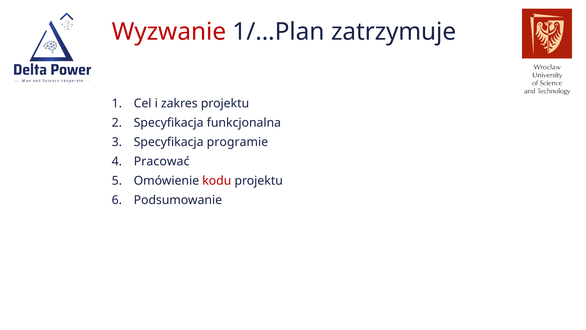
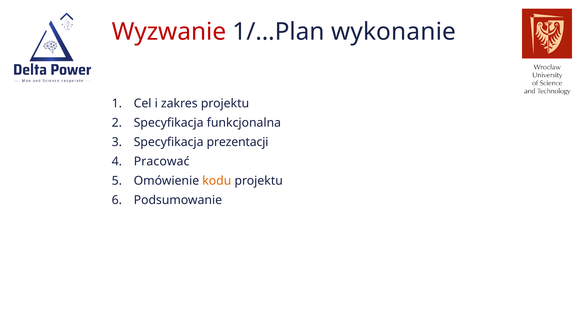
zatrzymuje: zatrzymuje -> wykonanie (393, 32)
programie: programie -> prezentacji (238, 142)
kodu colour: red -> orange (217, 181)
